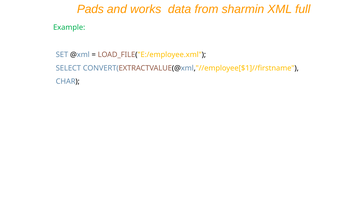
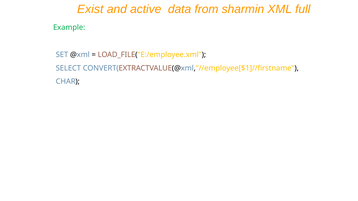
Pads: Pads -> Exist (90, 9)
works: works -> active (146, 9)
